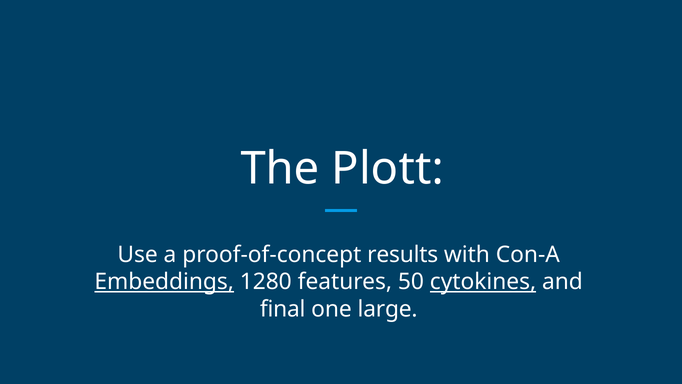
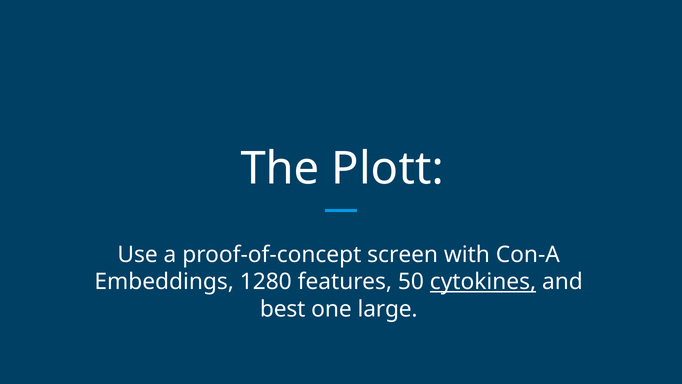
results: results -> screen (403, 254)
Embeddings underline: present -> none (164, 282)
final: final -> best (283, 309)
